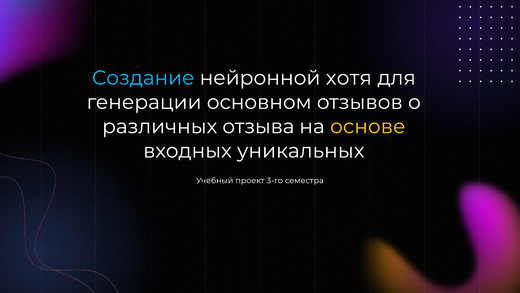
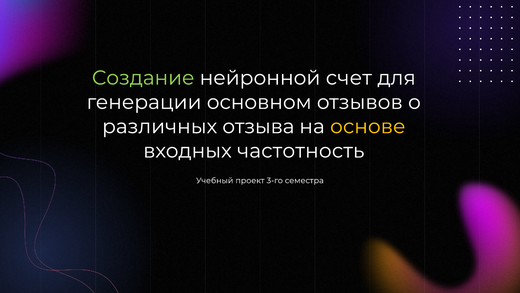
Создание colour: light blue -> light green (143, 78)
хотя: хотя -> счет (349, 78)
уникальных: уникальных -> частотность (301, 151)
